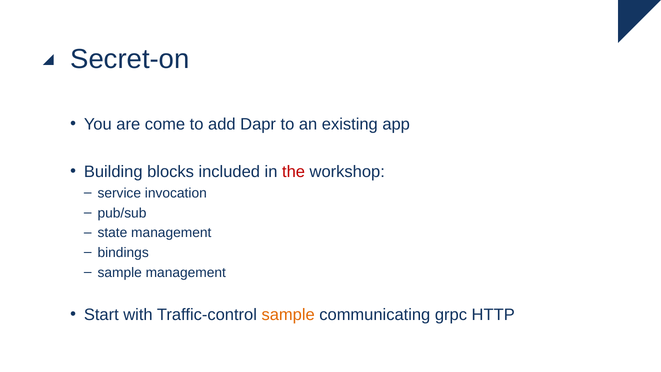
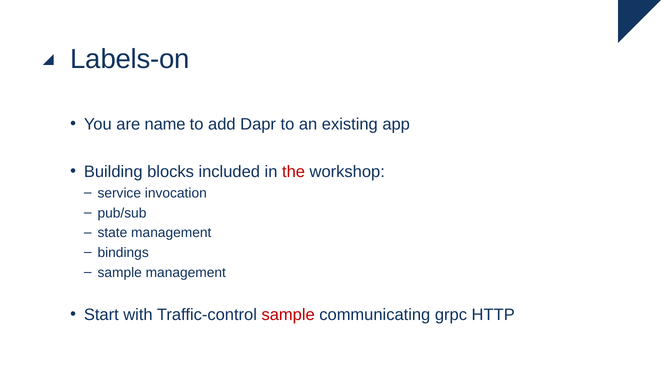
Secret-on: Secret-on -> Labels-on (130, 59)
come: come -> name (165, 124)
sample colour: orange -> red (288, 315)
